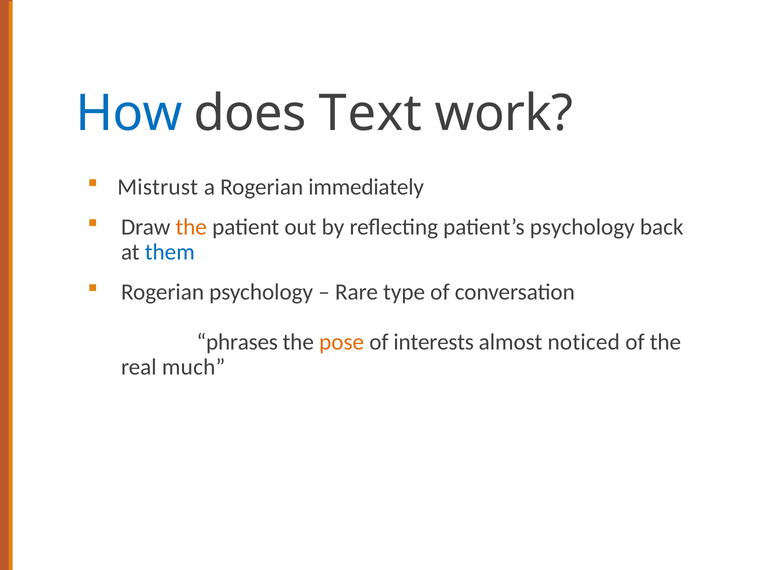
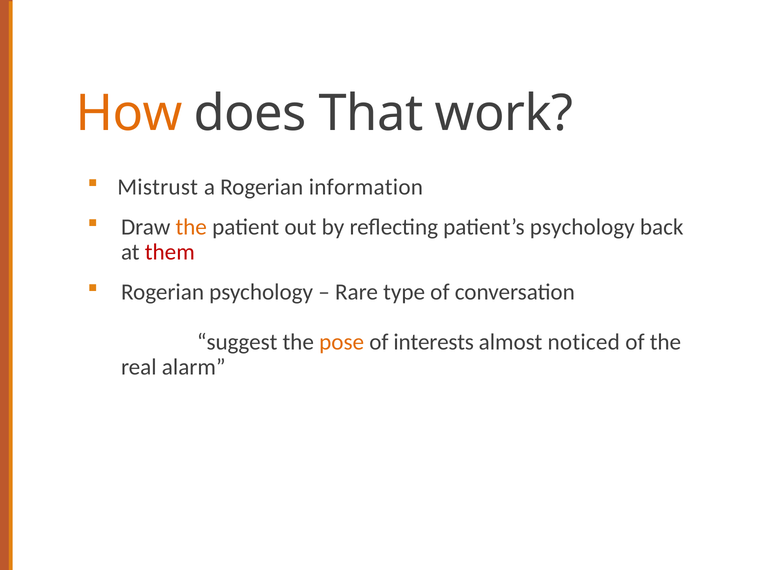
How colour: blue -> orange (129, 113)
Text: Text -> That (371, 113)
immediately: immediately -> information (366, 187)
them colour: blue -> red (170, 252)
phrases: phrases -> suggest (237, 342)
much: much -> alarm (194, 367)
